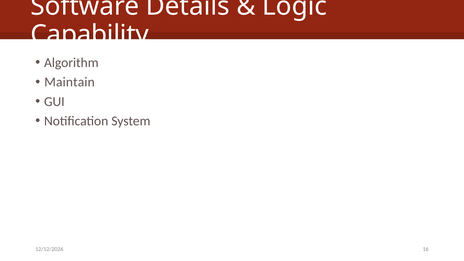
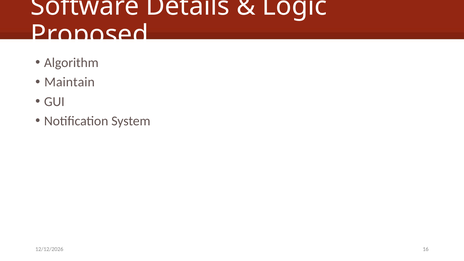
Capability: Capability -> Proposed (89, 34)
